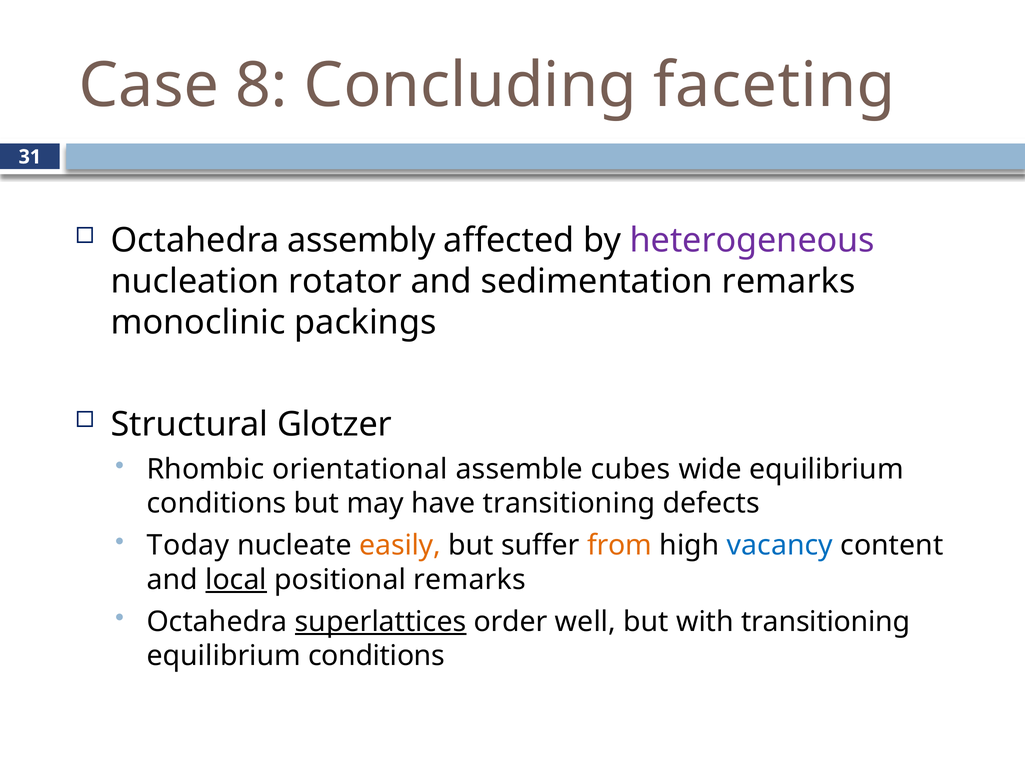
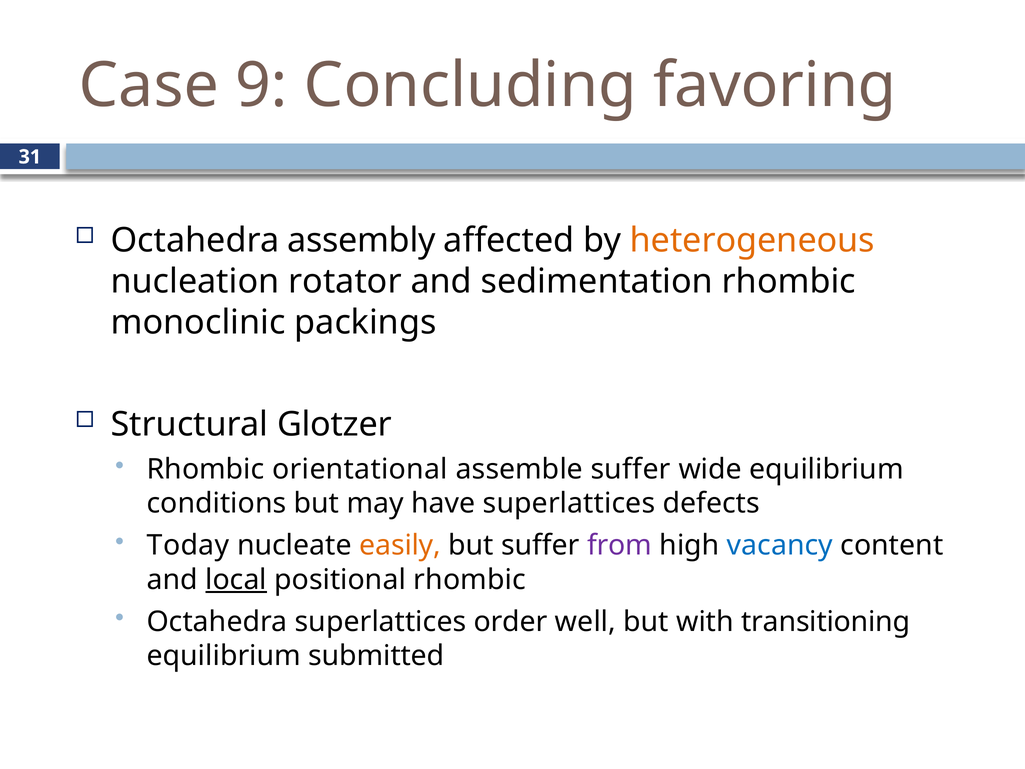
8: 8 -> 9 (261, 86)
faceting: faceting -> favoring (775, 86)
heterogeneous colour: purple -> orange (752, 240)
sedimentation remarks: remarks -> rhombic (789, 281)
assemble cubes: cubes -> suffer (631, 469)
have transitioning: transitioning -> superlattices (569, 503)
from colour: orange -> purple (620, 545)
positional remarks: remarks -> rhombic (470, 580)
superlattices underline: present -> none (381, 622)
conditions: conditions -> submitted (376, 656)
